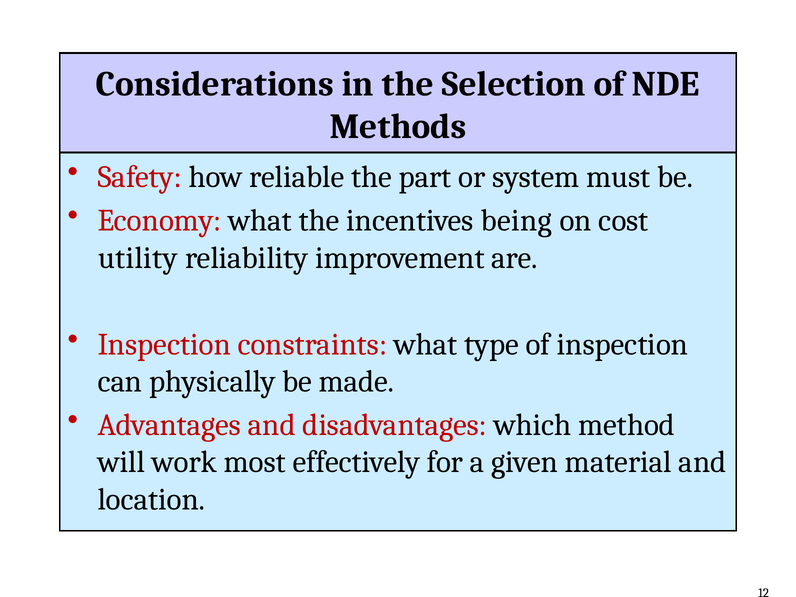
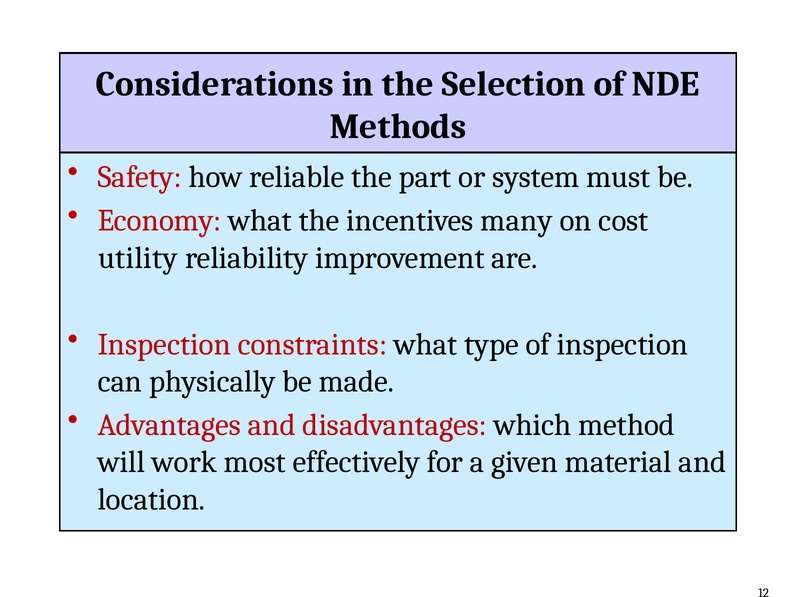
being: being -> many (517, 221)
